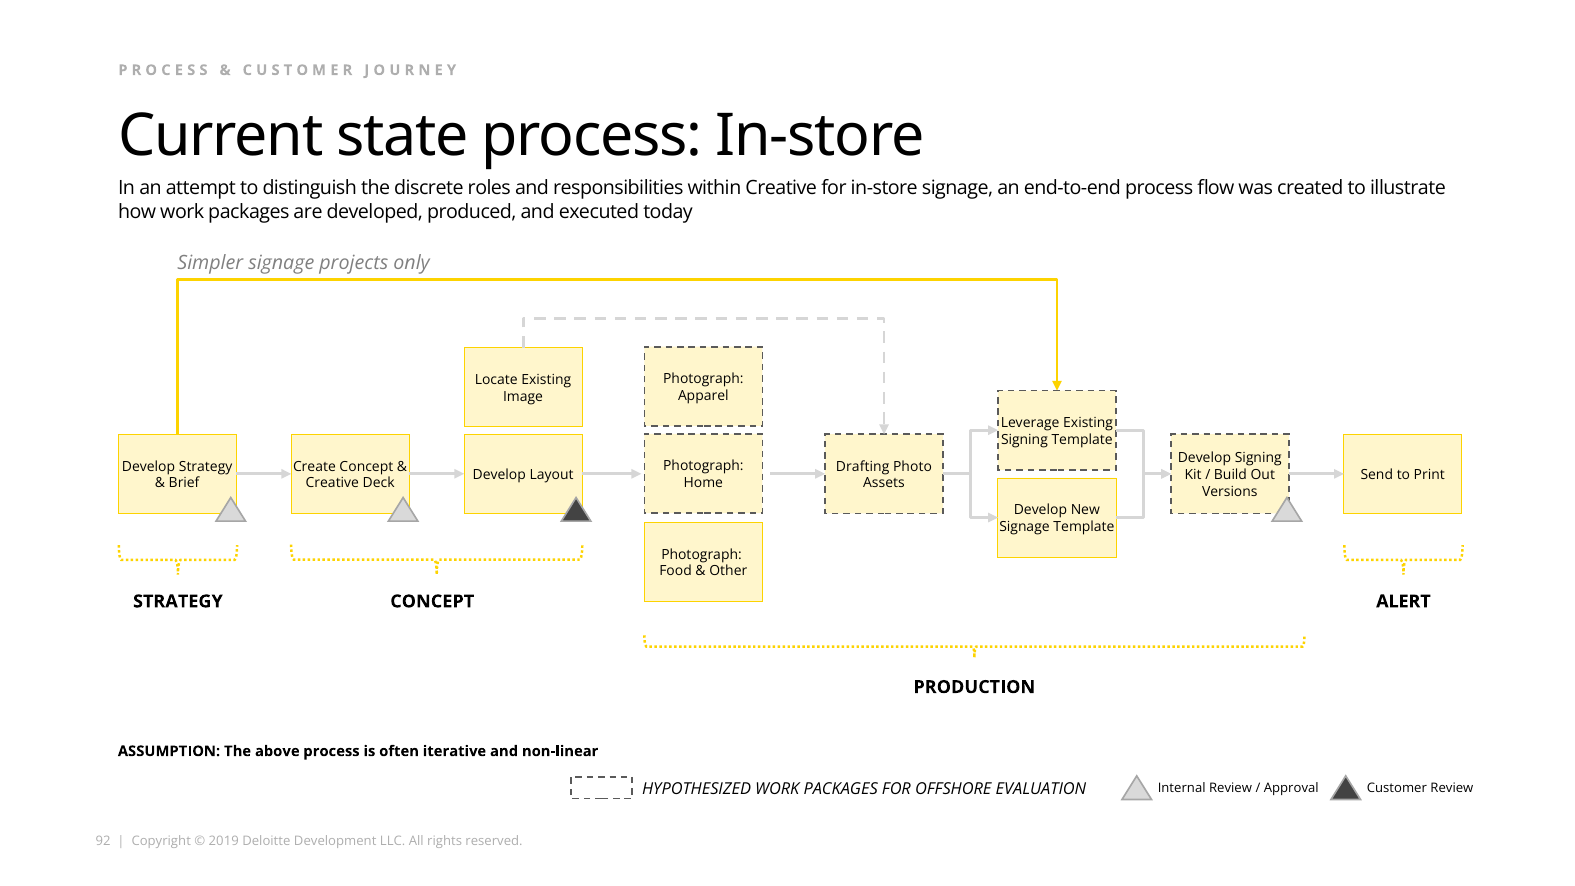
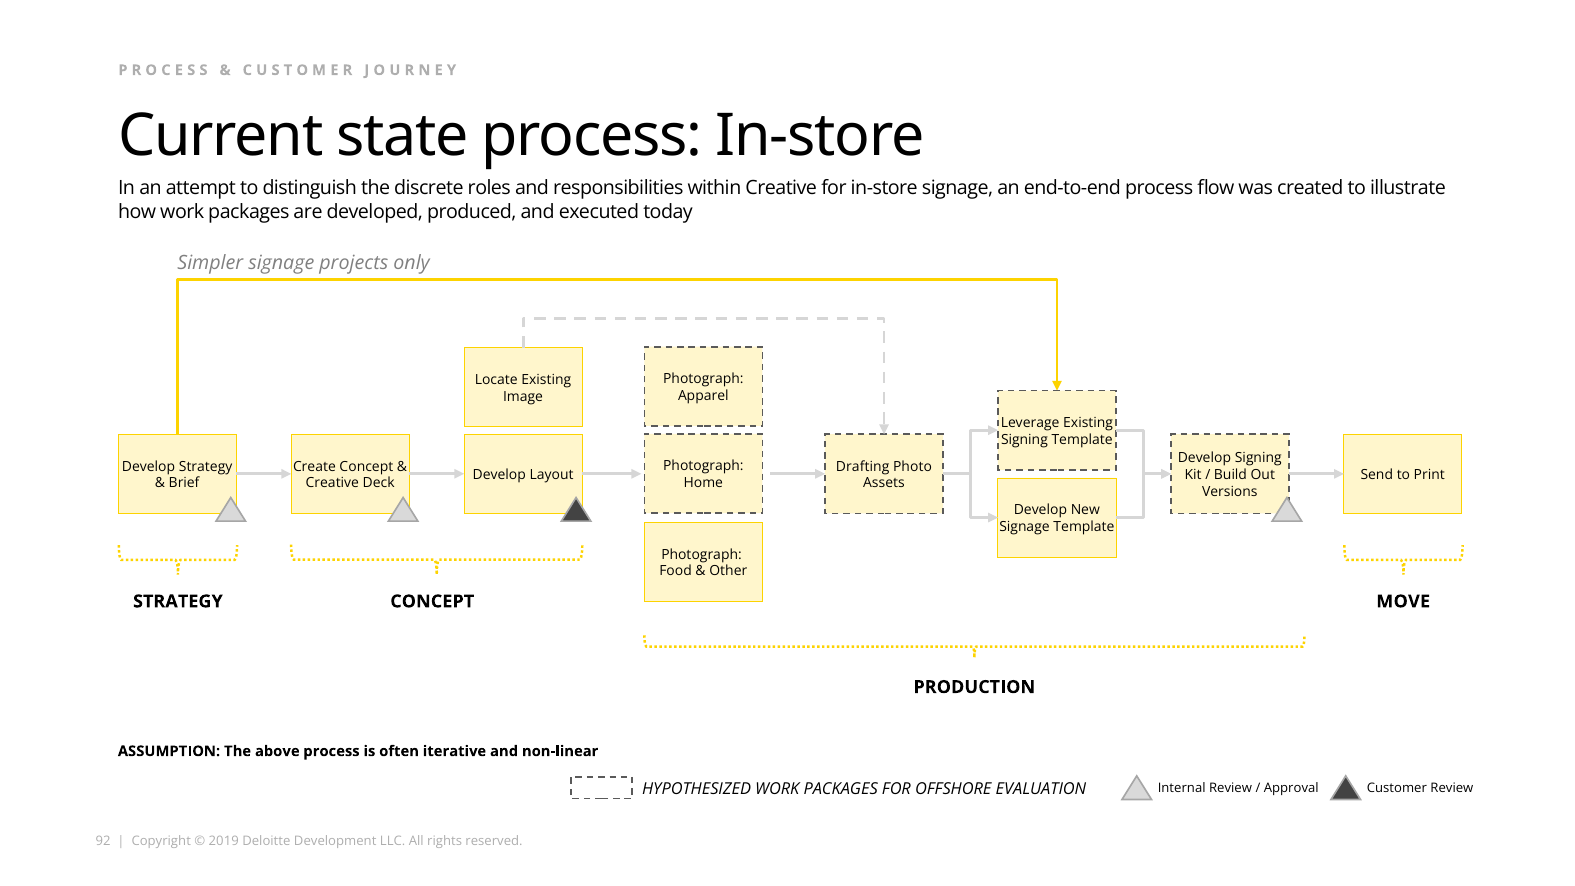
ALERT: ALERT -> MOVE (1403, 601)
